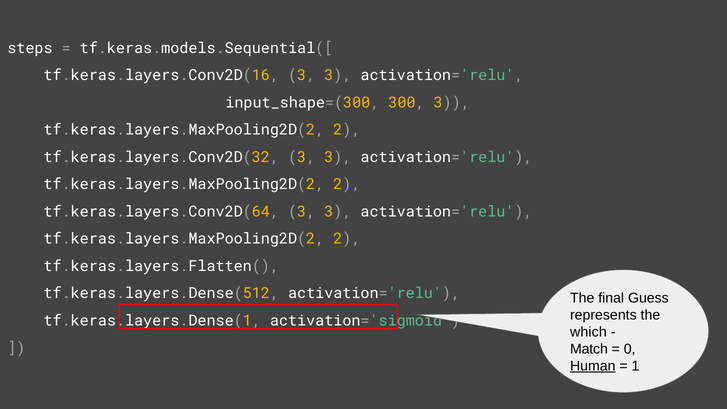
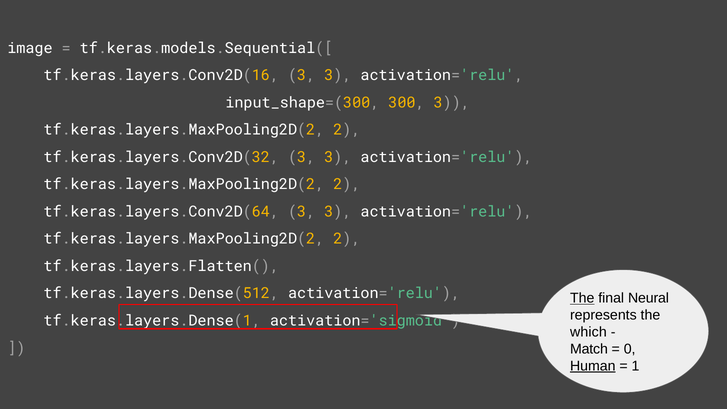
steps: steps -> image (30, 48)
The underline: none -> present (582, 298)
Guess: Guess -> Neural (648, 298)
